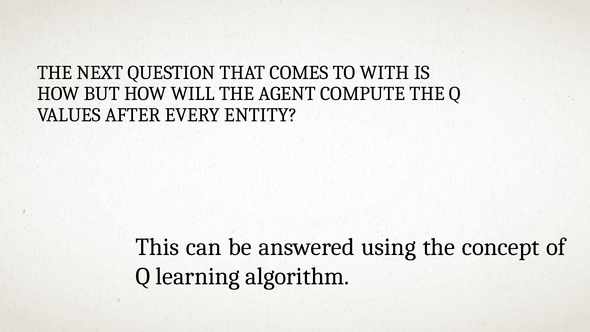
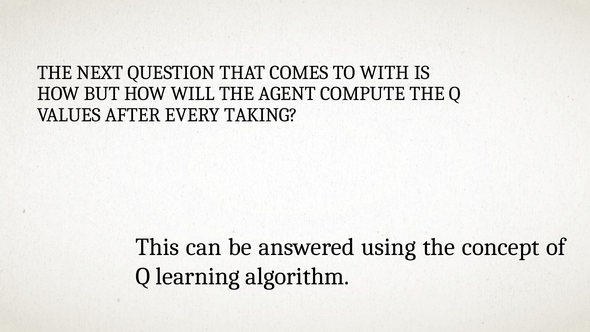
ENTITY: ENTITY -> TAKING (261, 115)
